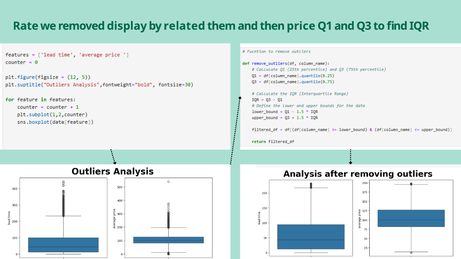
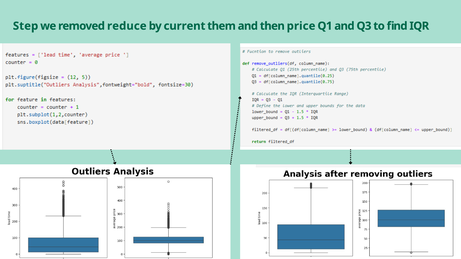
Rate: Rate -> Step (26, 26)
display: display -> reduce (127, 26)
related: related -> current (185, 26)
